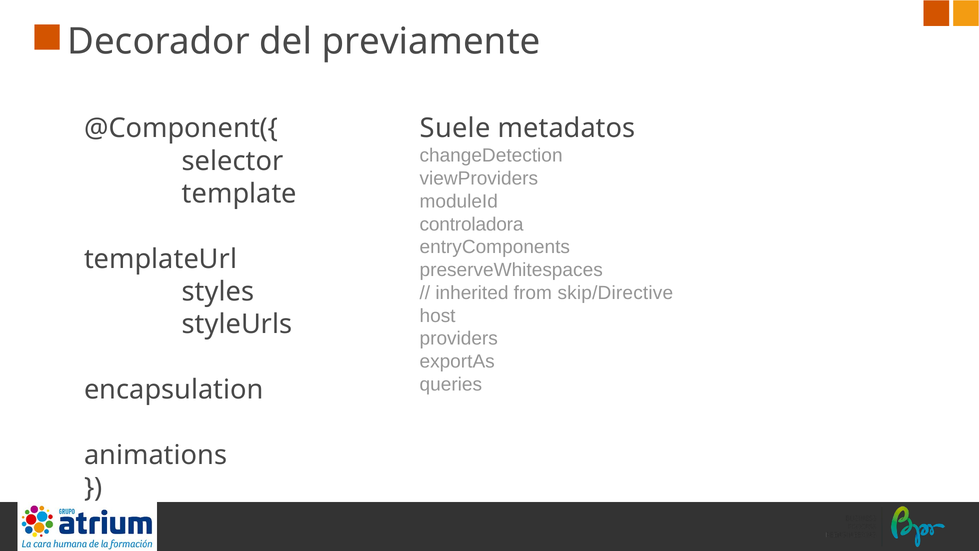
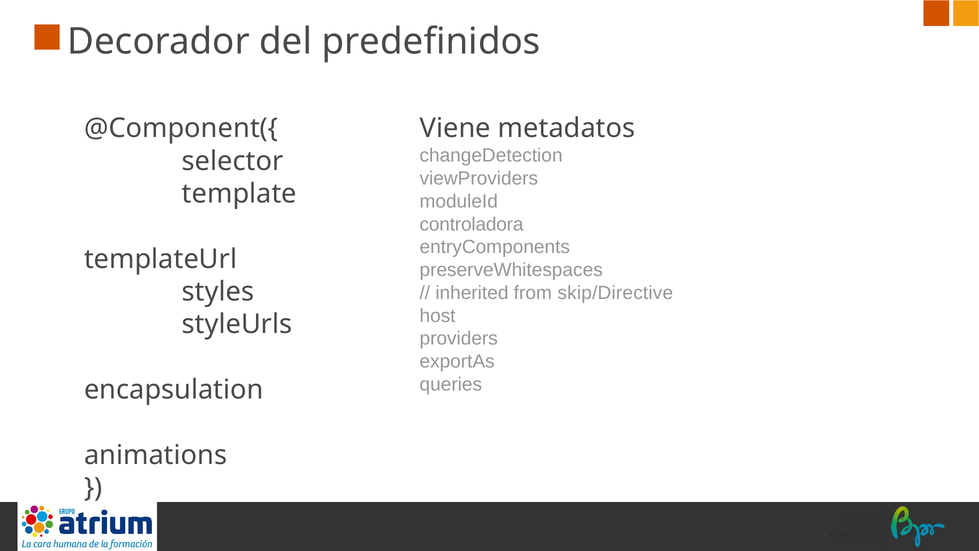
previamente: previamente -> predefinidos (431, 42)
Suele: Suele -> Viene (455, 128)
